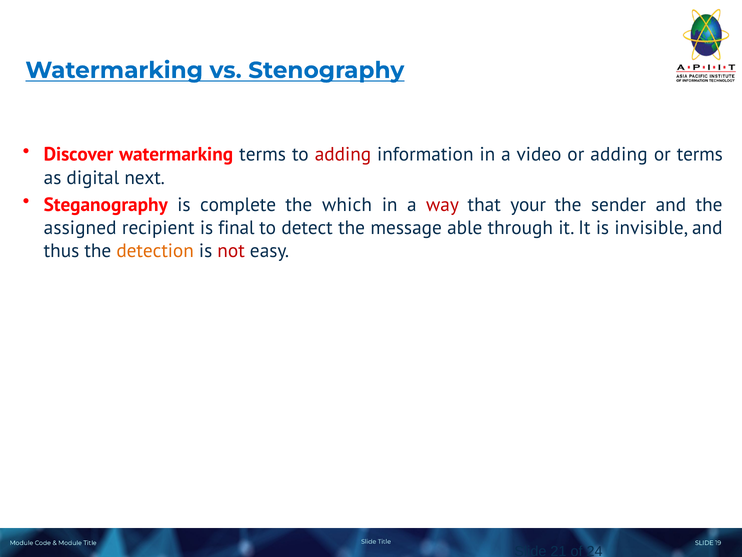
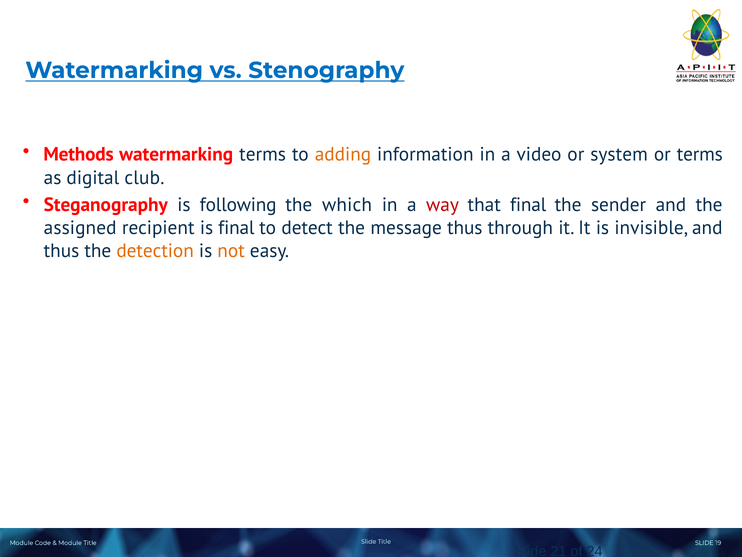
Discover: Discover -> Methods (79, 154)
adding colour: red -> orange (343, 154)
or adding: adding -> system (619, 154)
next: next -> club (144, 178)
complete: complete -> following (238, 205)
that your: your -> final (528, 205)
message able: able -> thus (465, 228)
not colour: red -> orange (231, 251)
